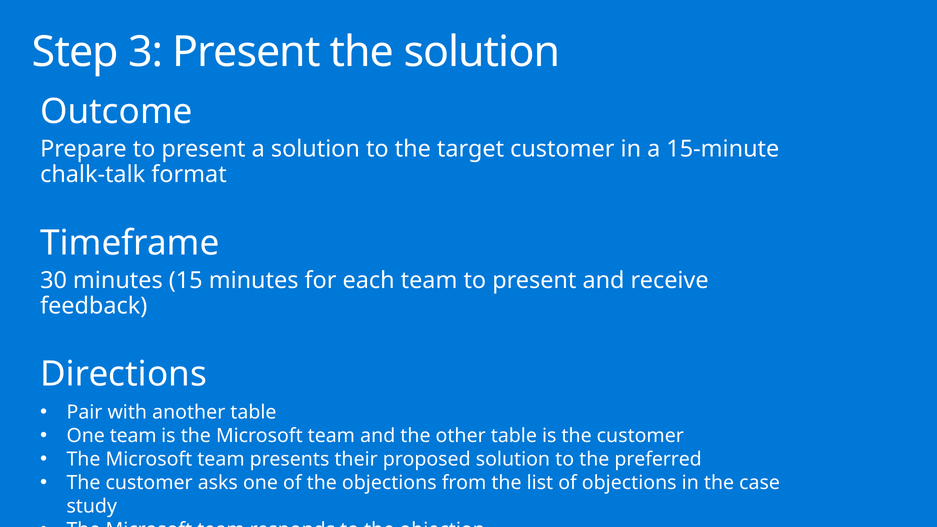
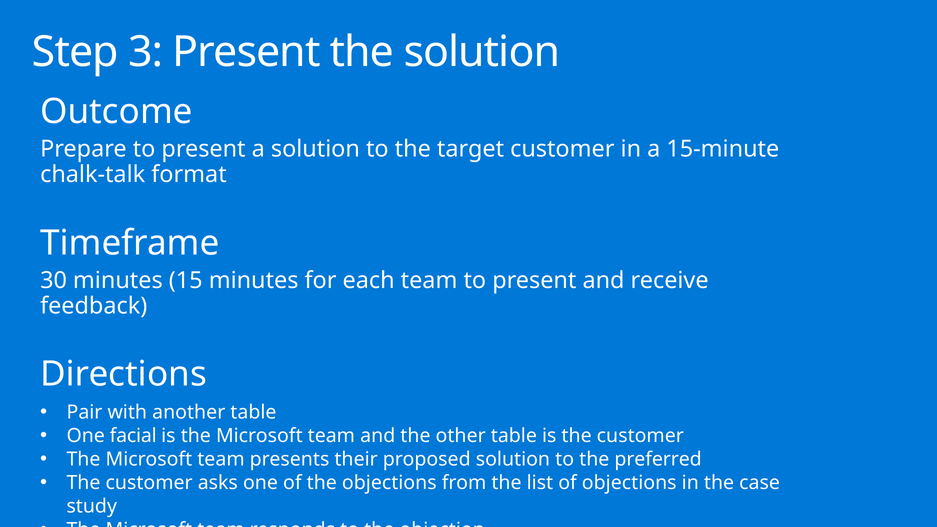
One team: team -> facial (133, 436)
